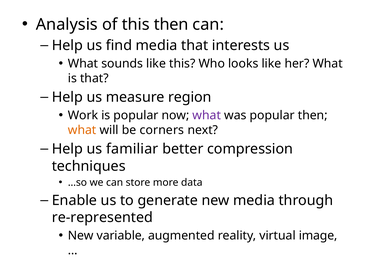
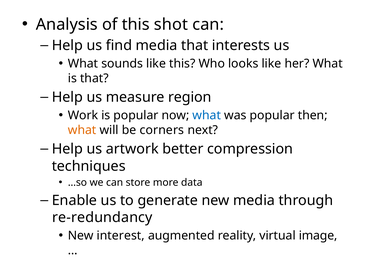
this then: then -> shot (171, 24)
what colour: purple -> blue (207, 116)
familiar: familiar -> artwork (132, 149)
re-represented: re-represented -> re-redundancy (102, 218)
variable: variable -> interest (121, 236)
